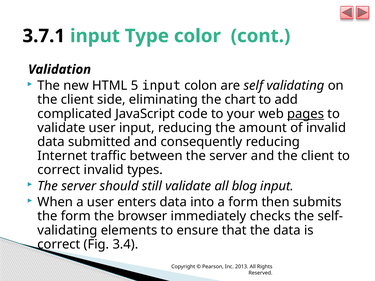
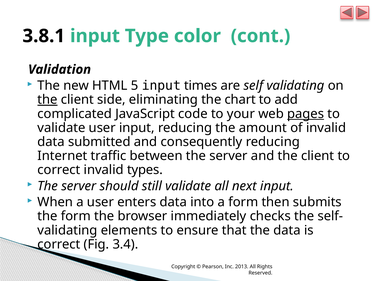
3.7.1: 3.7.1 -> 3.8.1 (44, 36)
colon: colon -> times (201, 86)
the underline: none -> present (47, 100)
blog: blog -> next (244, 186)
